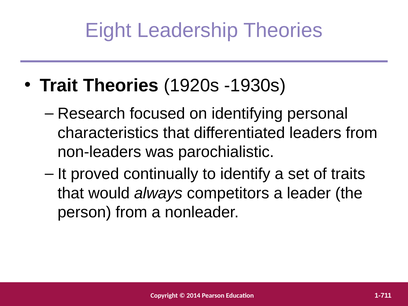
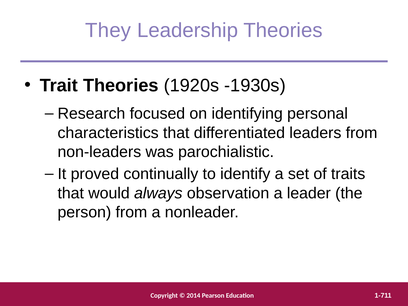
Eight: Eight -> They (108, 30)
competitors: competitors -> observation (228, 193)
